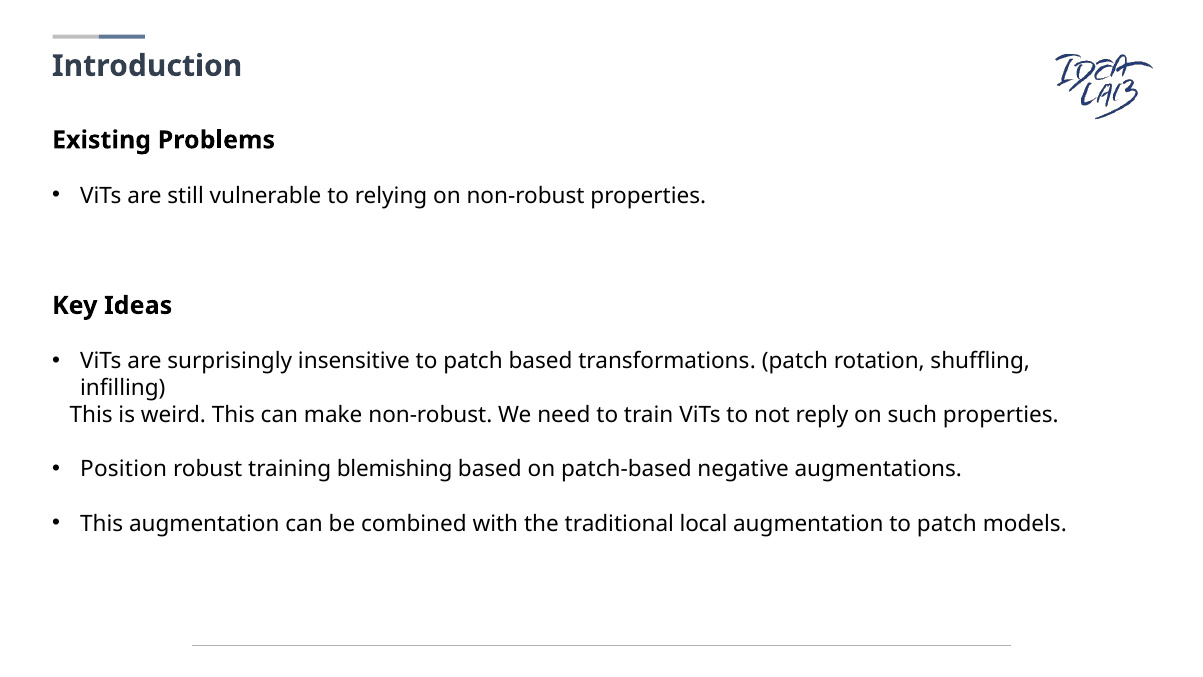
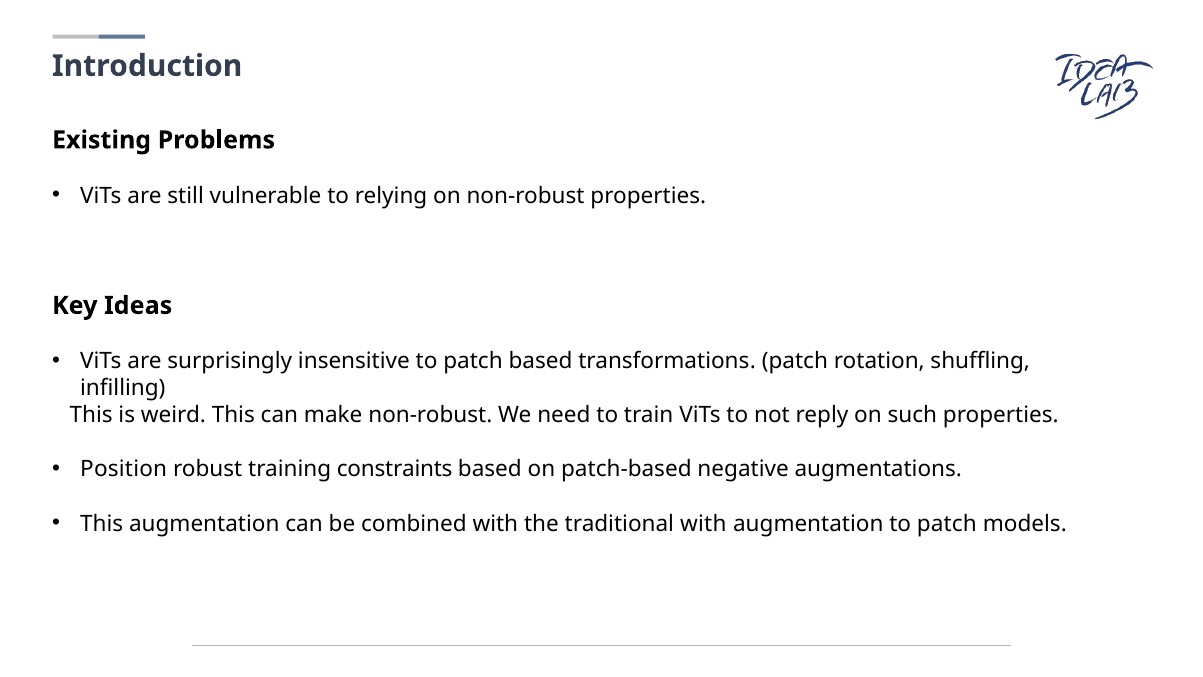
blemishing: blemishing -> constraints (395, 469)
traditional local: local -> with (703, 523)
